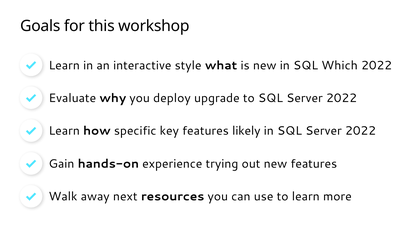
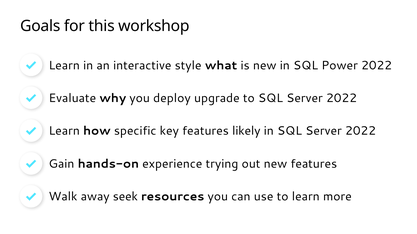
Which: Which -> Power (340, 66)
next: next -> seek (125, 197)
